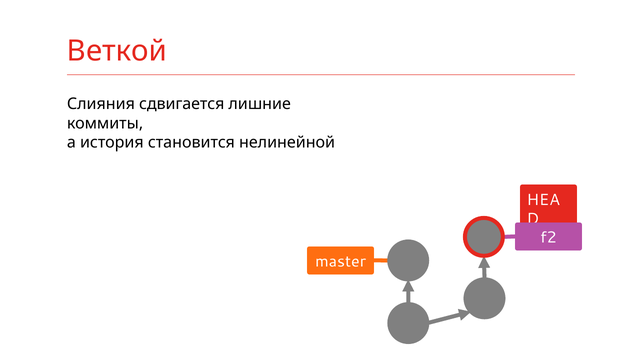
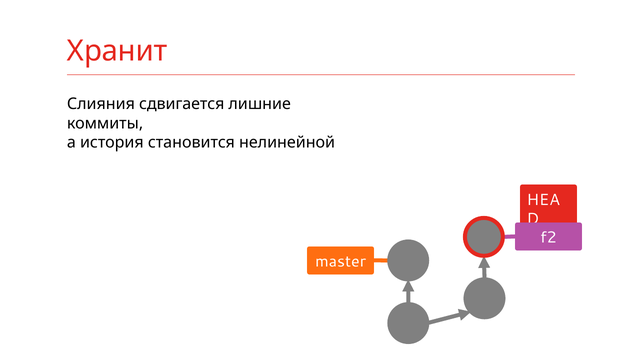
Веткой: Веткой -> Хранит (117, 51)
